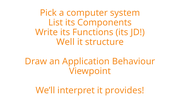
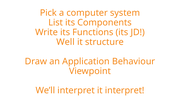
it provides: provides -> interpret (125, 91)
